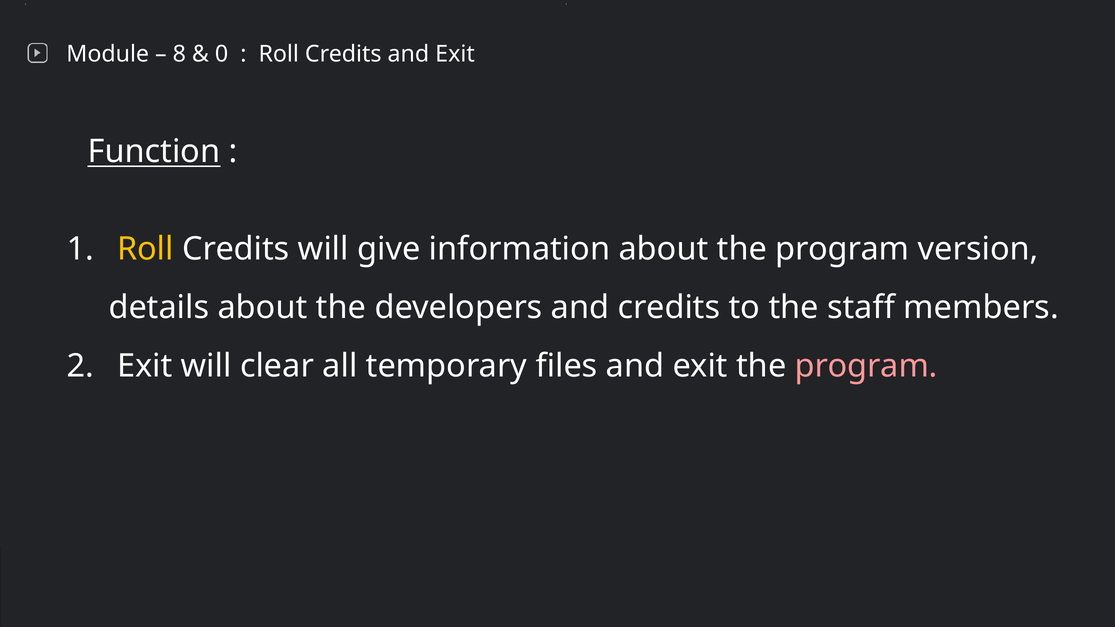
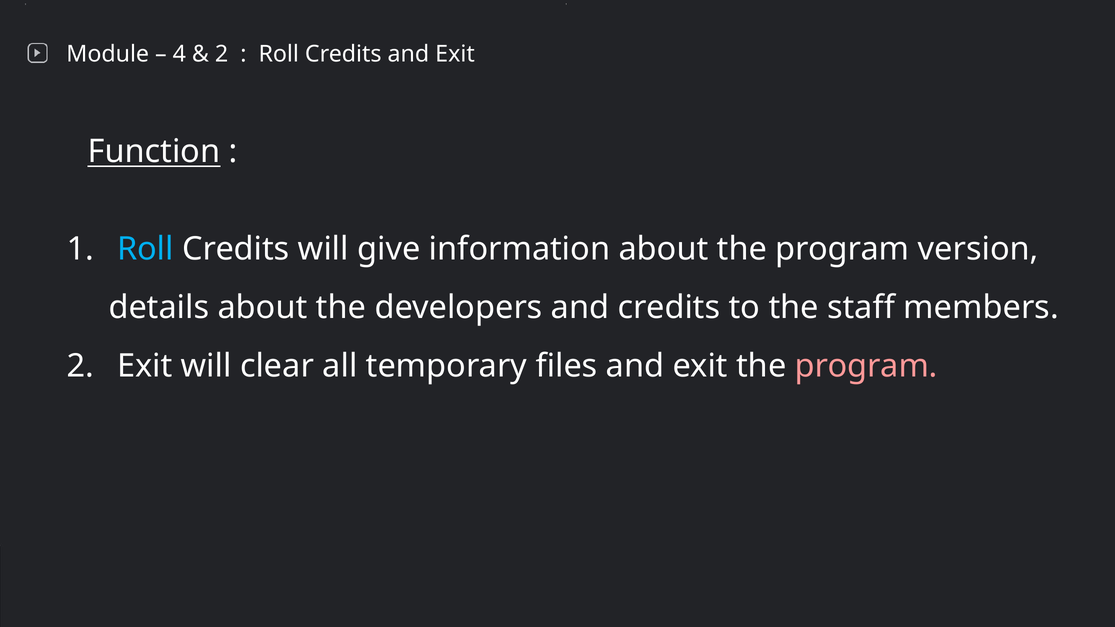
8: 8 -> 4 (179, 54)
0: 0 -> 2 (222, 54)
Roll colour: yellow -> light blue (145, 249)
